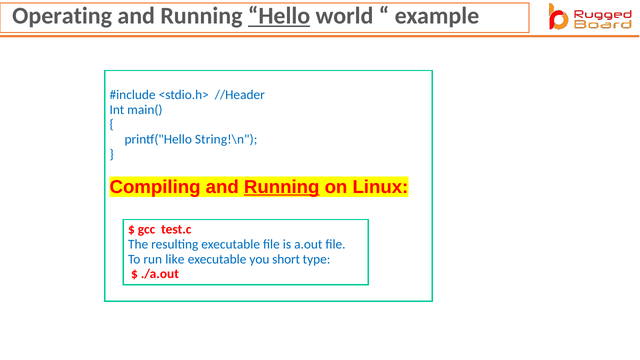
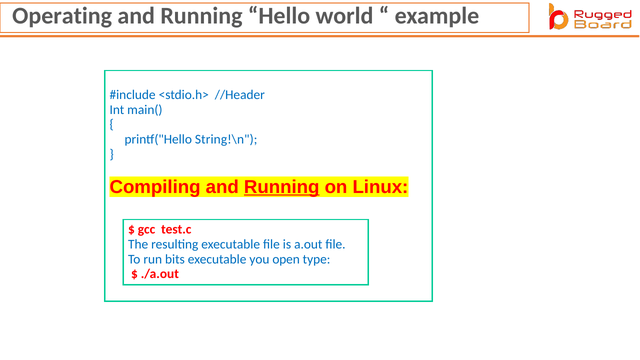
Hello underline: present -> none (279, 16)
like: like -> bits (175, 259)
short: short -> open (286, 259)
